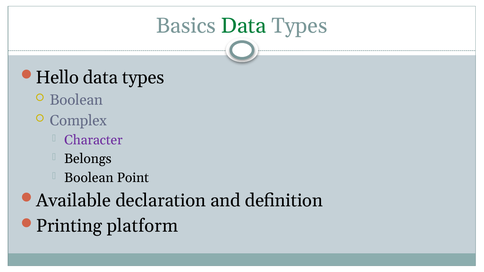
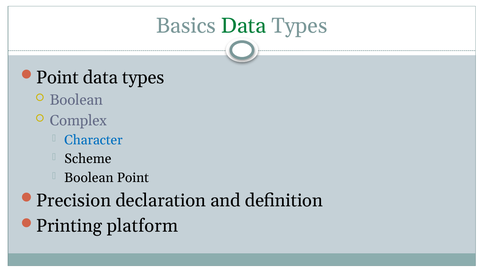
Hello: Hello -> Point (57, 77)
Character colour: purple -> blue (93, 140)
Belongs: Belongs -> Scheme (88, 159)
Available: Available -> Precision (74, 201)
